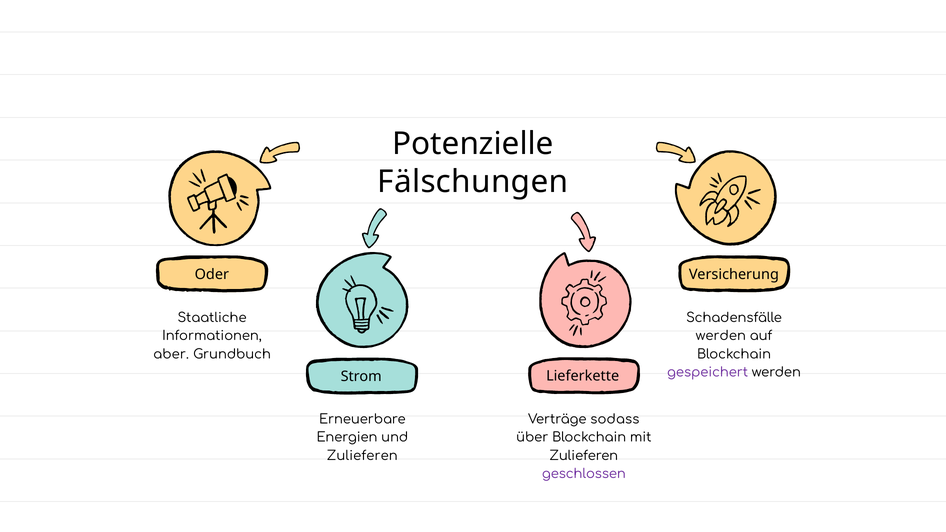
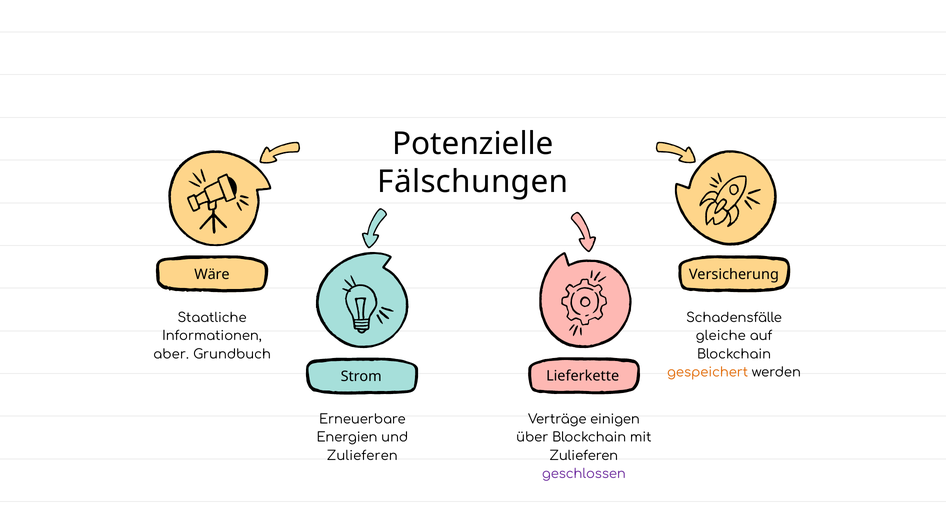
Oder: Oder -> Wäre (212, 275)
werden: werden -> gleiche (721, 336)
gespeichert colour: purple -> orange (708, 372)
sodass: sodass -> einigen (615, 420)
